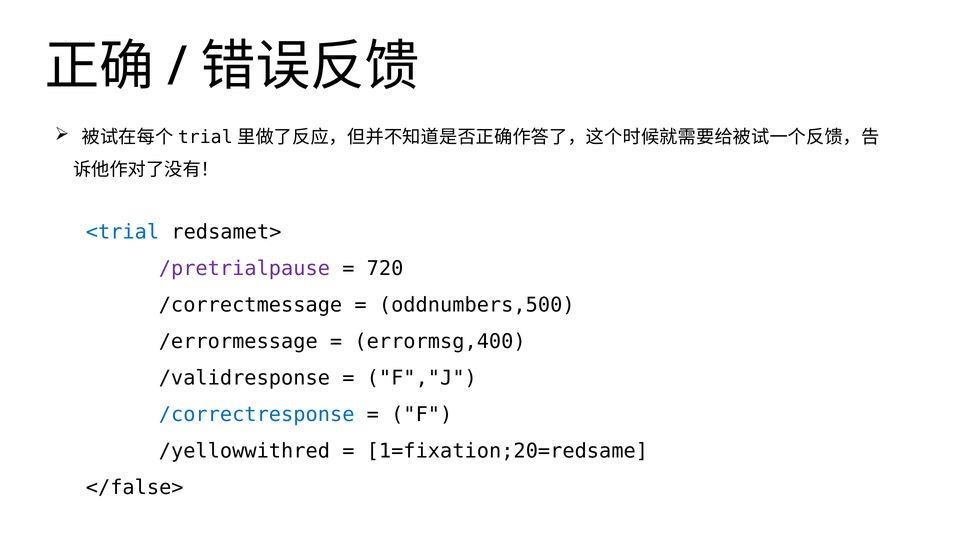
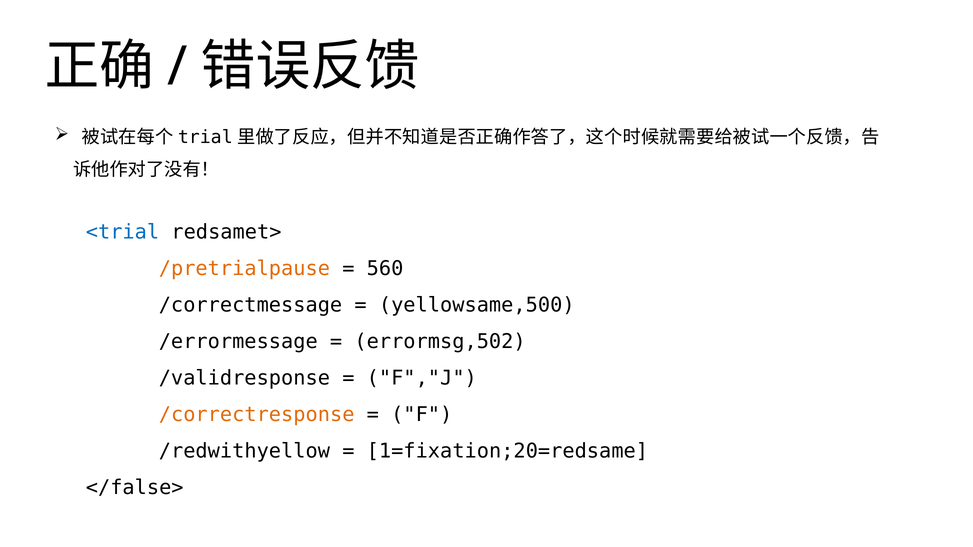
/pretrialpause colour: purple -> orange (244, 269)
720: 720 -> 560 (385, 269)
oddnumbers,500: oddnumbers,500 -> yellowsame,500 (477, 305)
errormsg,400: errormsg,400 -> errormsg,502 (440, 342)
/correctresponse colour: blue -> orange (257, 415)
/yellowwithred: /yellowwithred -> /redwithyellow (244, 451)
